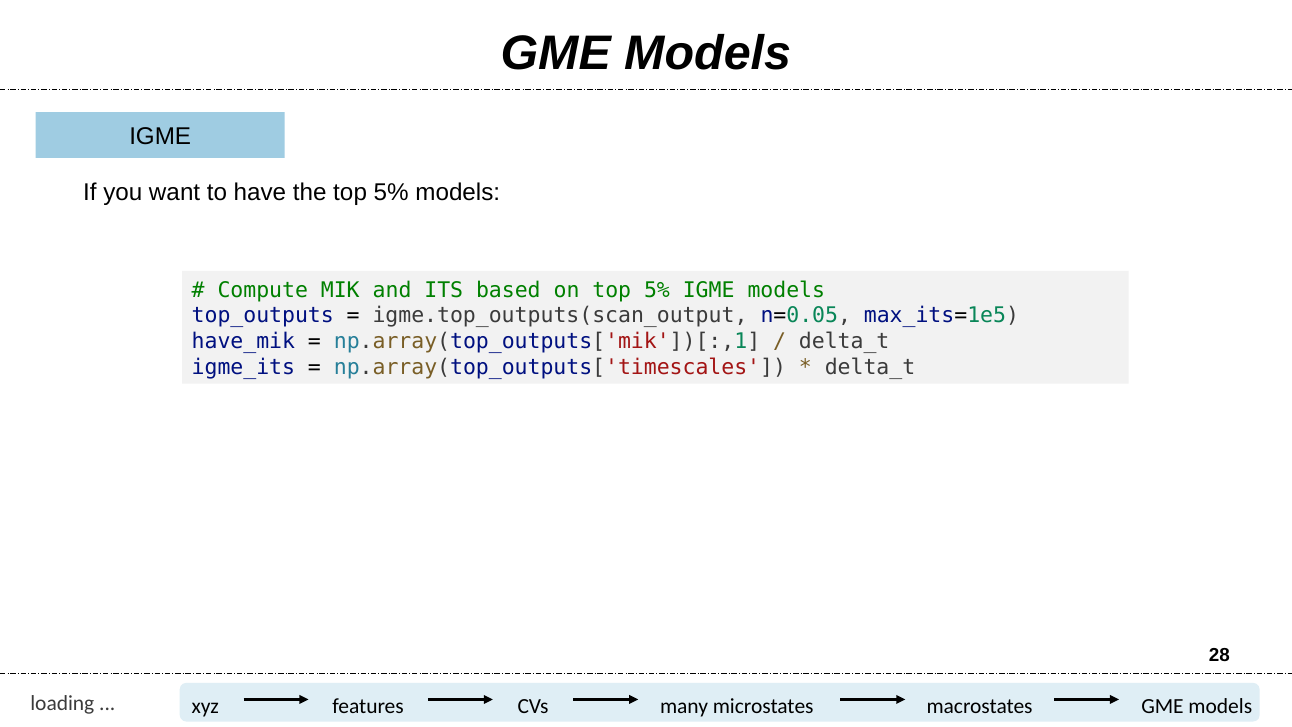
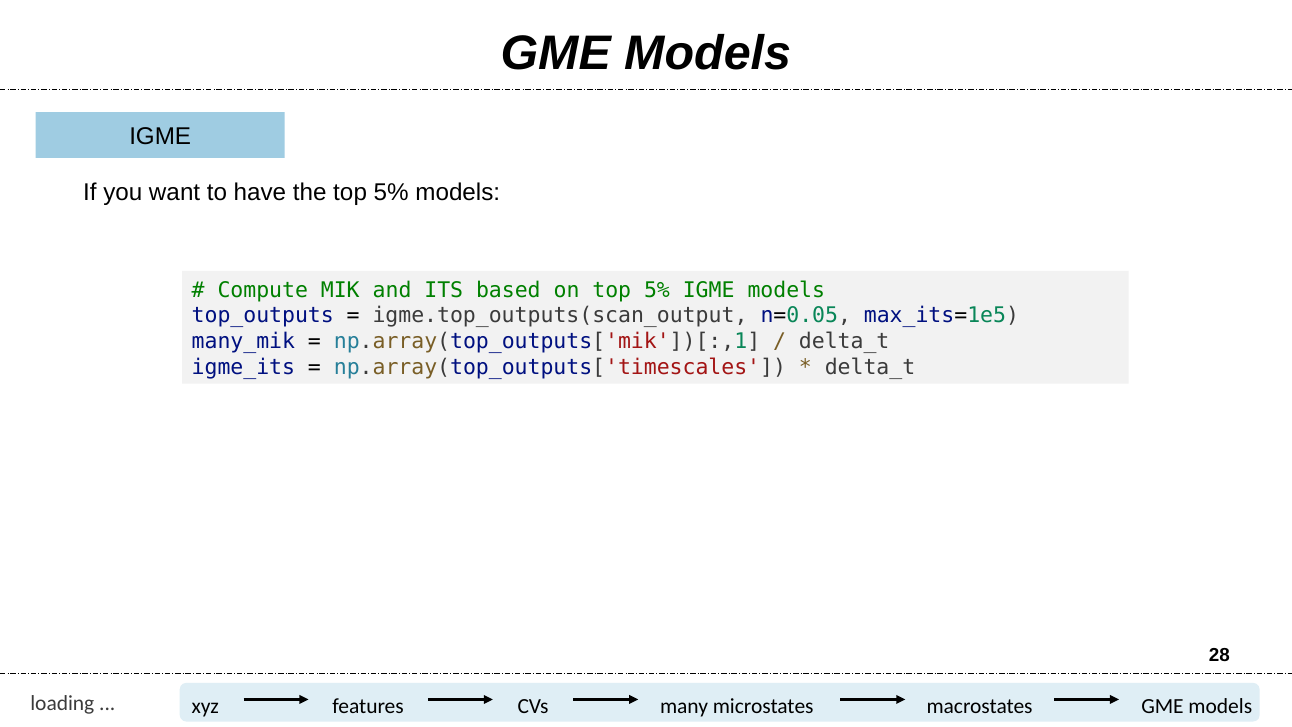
have_mik: have_mik -> many_mik (243, 342)
